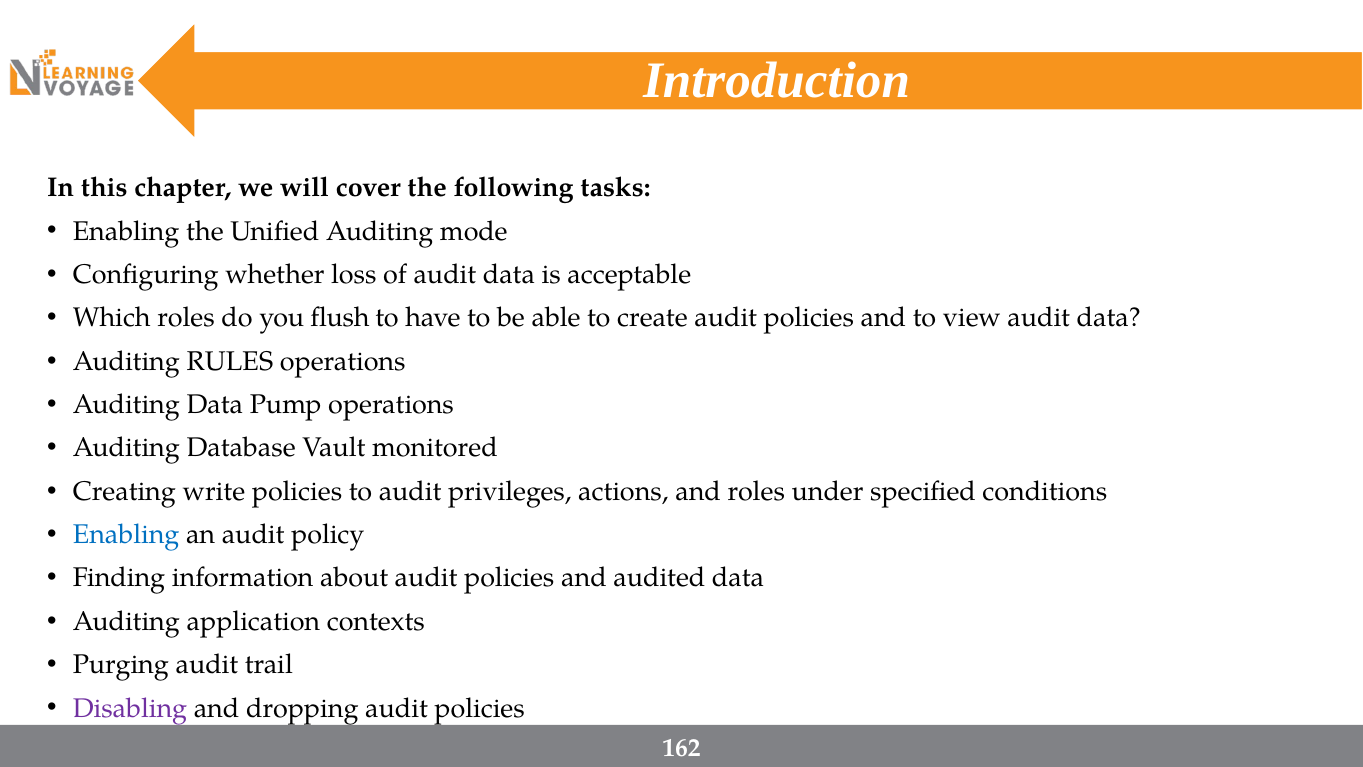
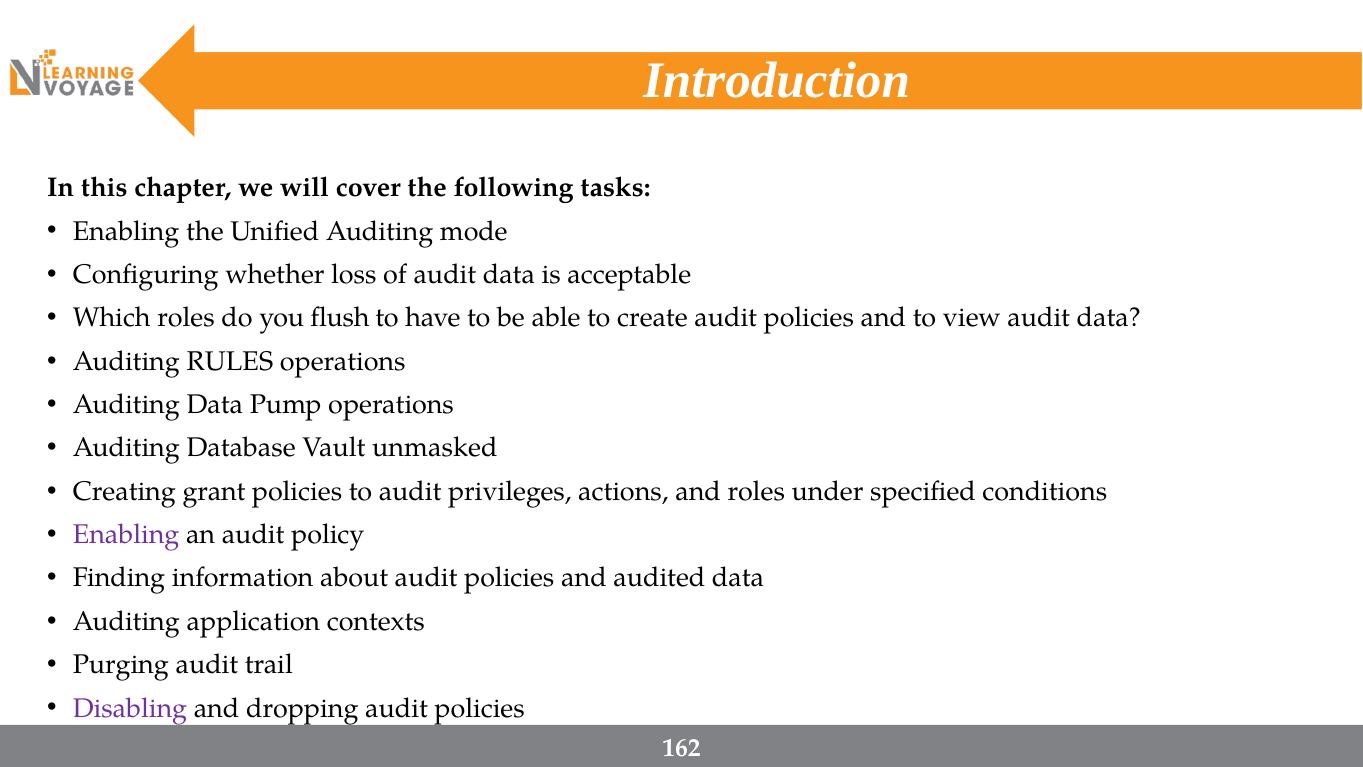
monitored: monitored -> unmasked (435, 448)
write: write -> grant (214, 491)
Enabling colour: blue -> purple (126, 534)
